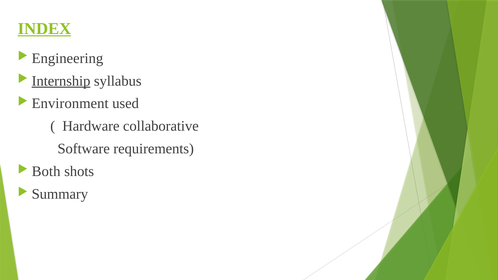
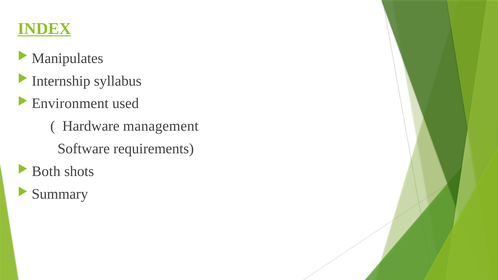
Engineering: Engineering -> Manipulates (67, 58)
Internship underline: present -> none (61, 81)
collaborative: collaborative -> management (161, 126)
